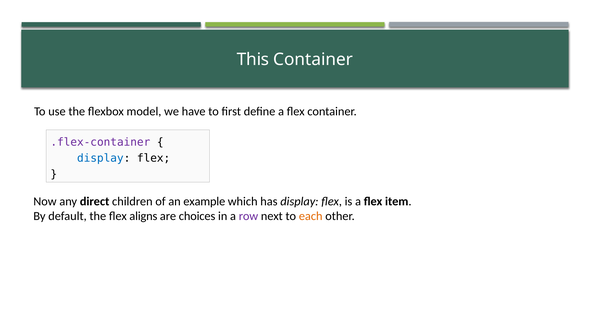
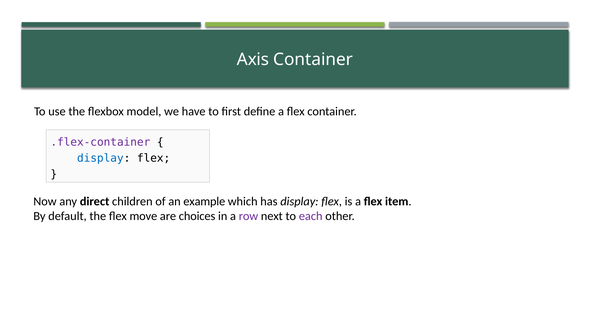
This: This -> Axis (253, 60)
aligns: aligns -> move (143, 216)
each colour: orange -> purple (311, 216)
